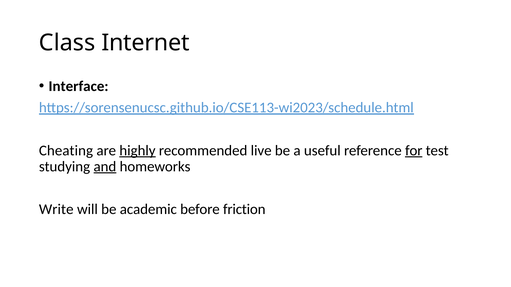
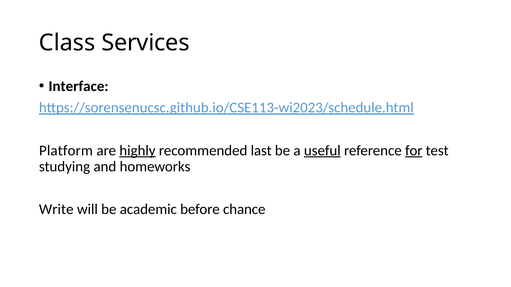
Internet: Internet -> Services (145, 43)
Cheating: Cheating -> Platform (66, 151)
live: live -> last (261, 151)
useful underline: none -> present (322, 151)
and underline: present -> none (105, 167)
friction: friction -> chance (244, 210)
